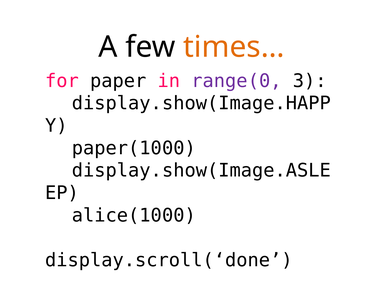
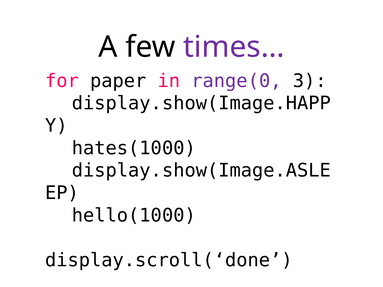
times… colour: orange -> purple (234, 47)
paper(1000: paper(1000 -> hates(1000 (134, 148)
alice(1000: alice(1000 -> hello(1000 (134, 216)
